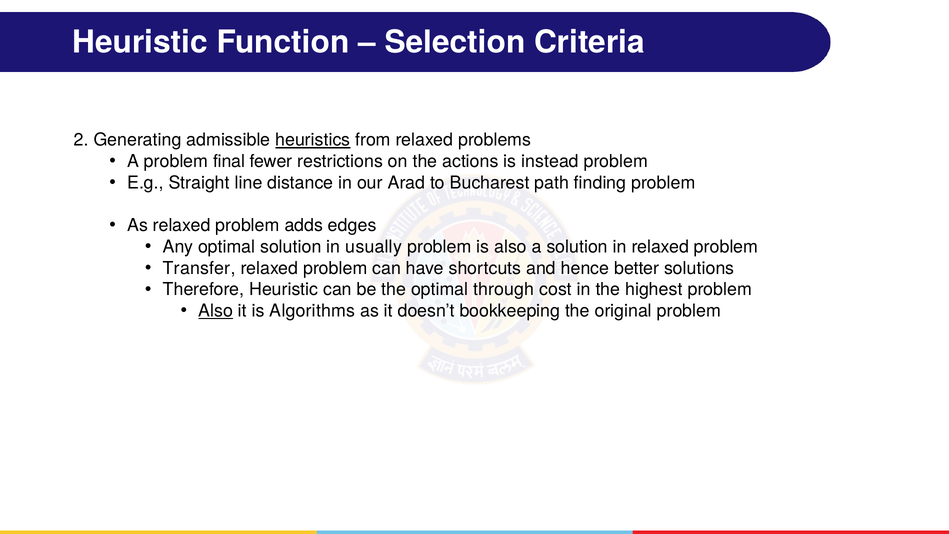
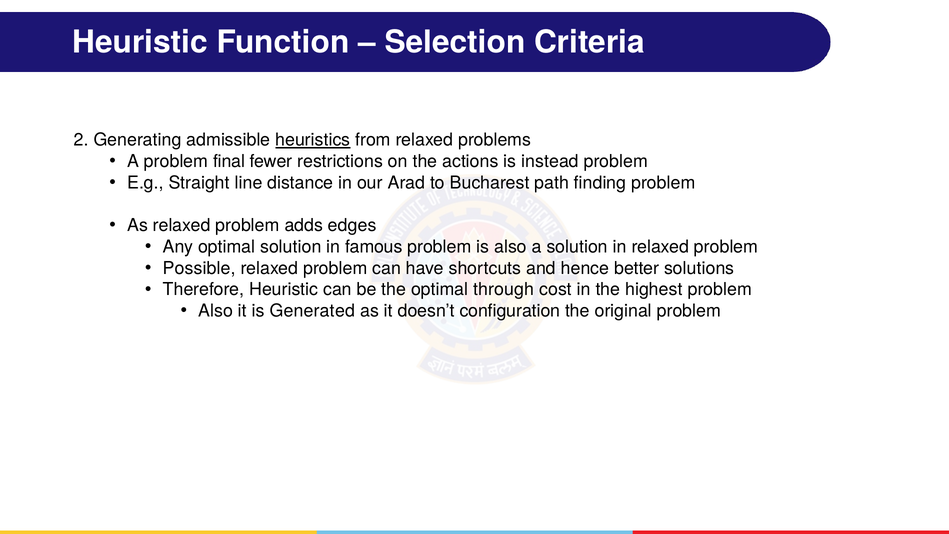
usually: usually -> famous (374, 247)
Transfer: Transfer -> Possible (199, 268)
Also underline: present -> none (216, 311)
Algorithms: Algorithms -> Generated (312, 311)
bookkeeping: bookkeeping -> configuration (510, 311)
